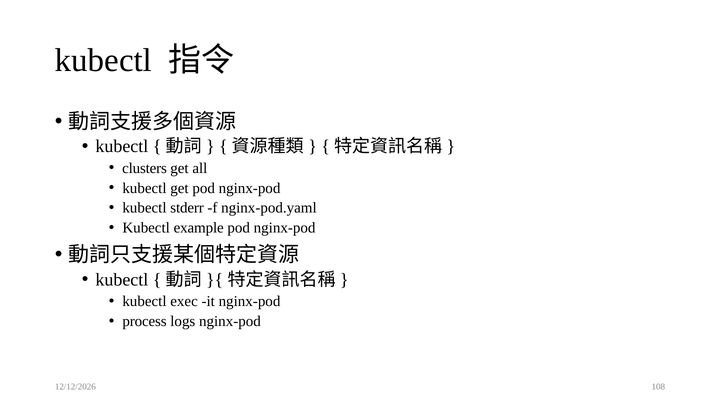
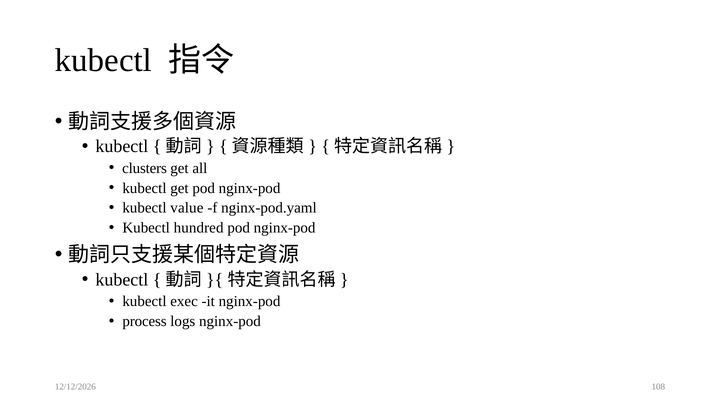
stderr: stderr -> value (187, 208)
example: example -> hundred (199, 228)
